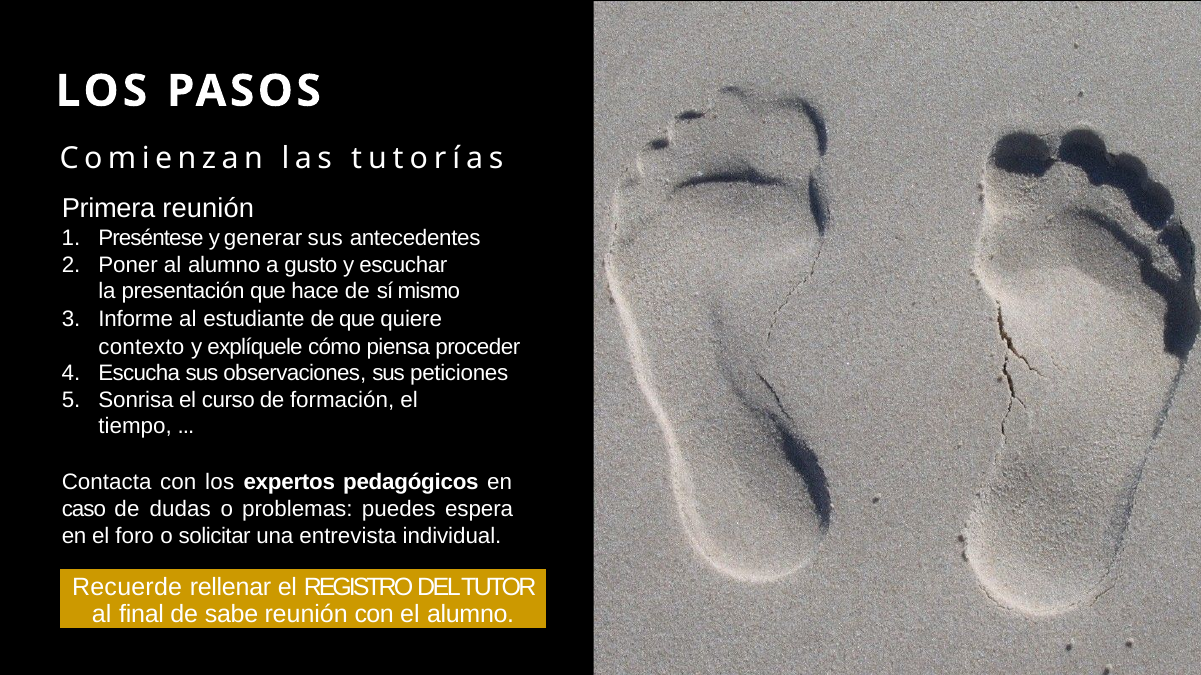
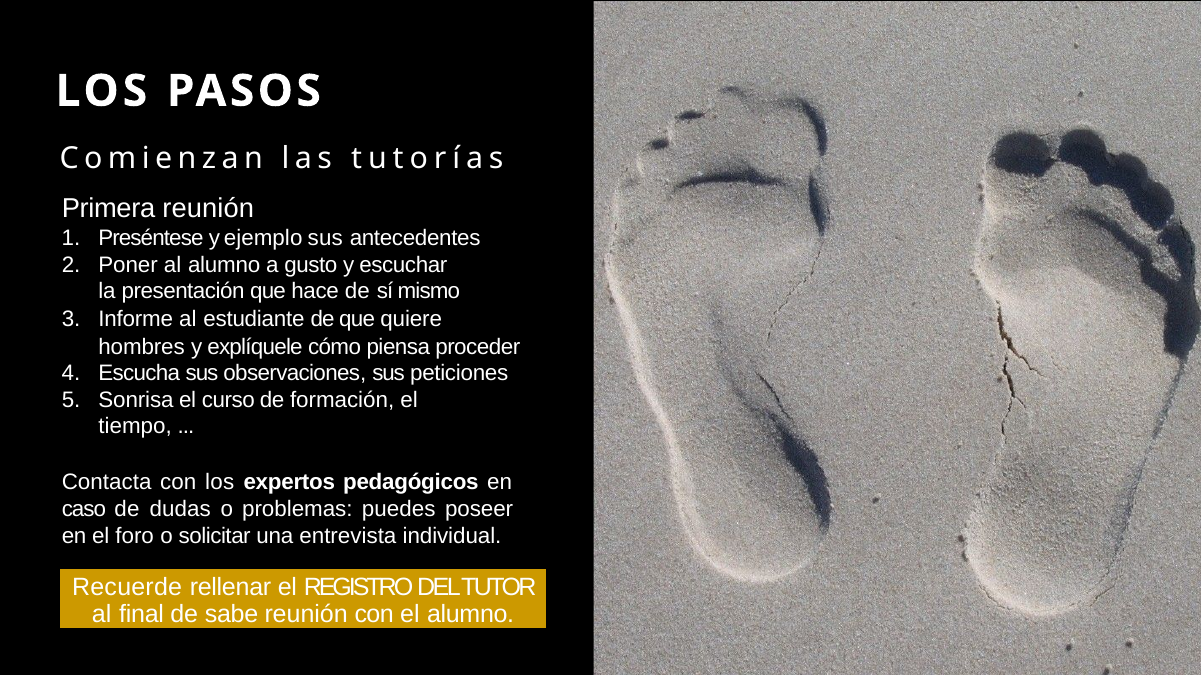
generar: generar -> ejemplo (263, 238)
contexto: contexto -> hombres (142, 347)
espera: espera -> poseer (479, 509)
